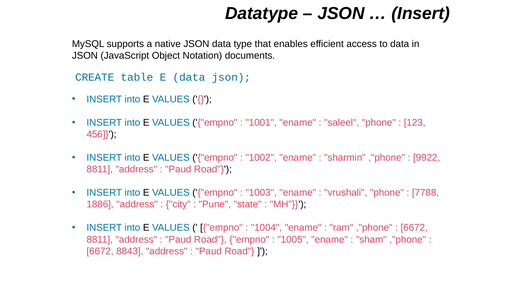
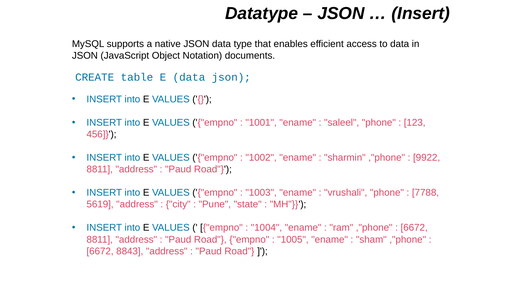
1886: 1886 -> 5619 (100, 204)
